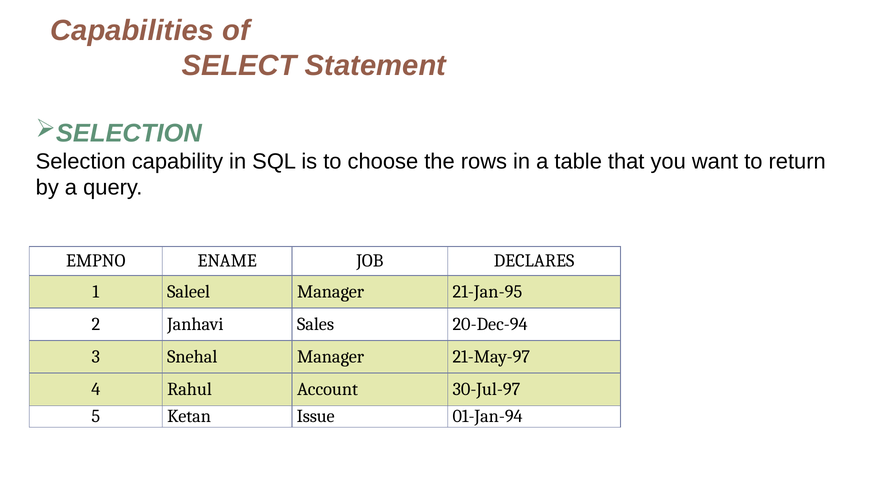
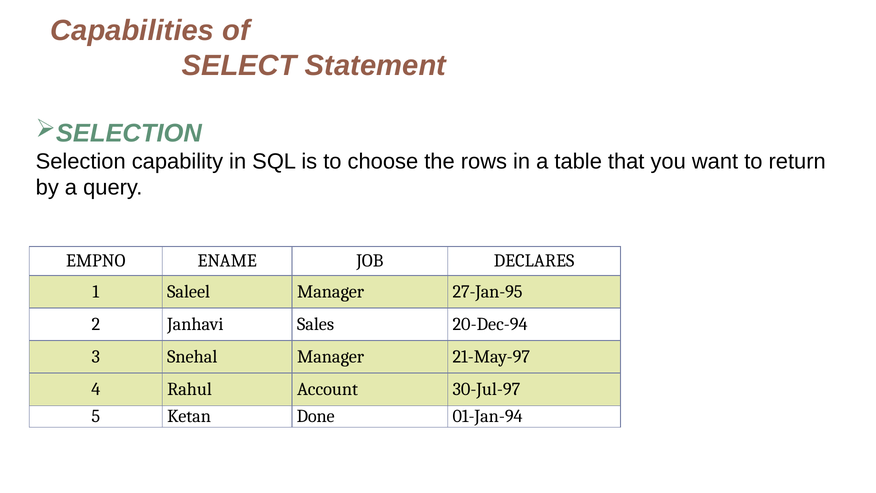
21-Jan-95: 21-Jan-95 -> 27-Jan-95 (488, 291)
Issue: Issue -> Done (316, 416)
